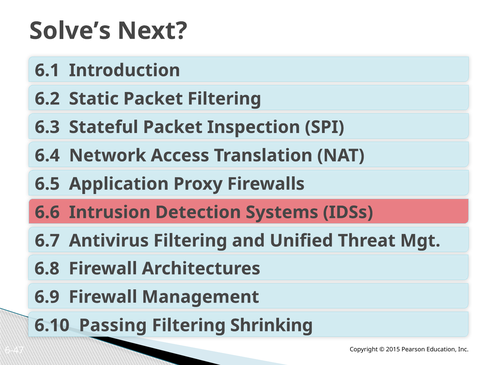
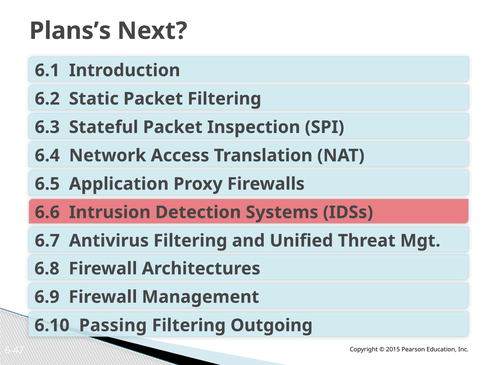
Solve’s: Solve’s -> Plans’s (70, 31)
Shrinking: Shrinking -> Outgoing (272, 326)
